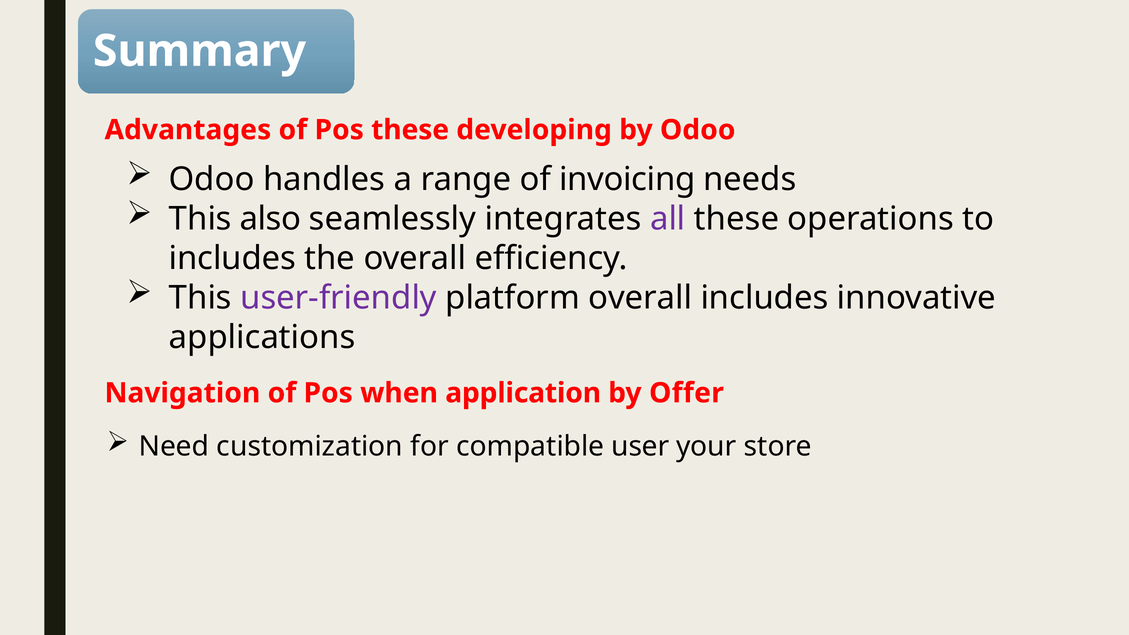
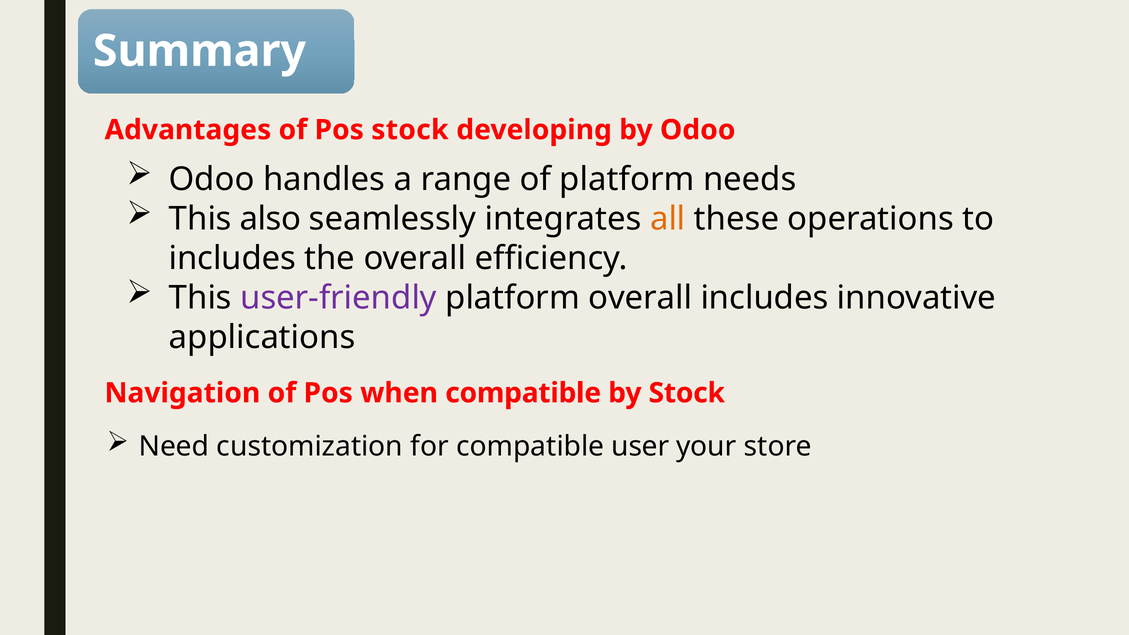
Pos these: these -> stock (410, 130)
of invoicing: invoicing -> platform (627, 179)
all colour: purple -> orange (668, 219)
when application: application -> compatible (523, 393)
by Offer: Offer -> Stock (687, 393)
